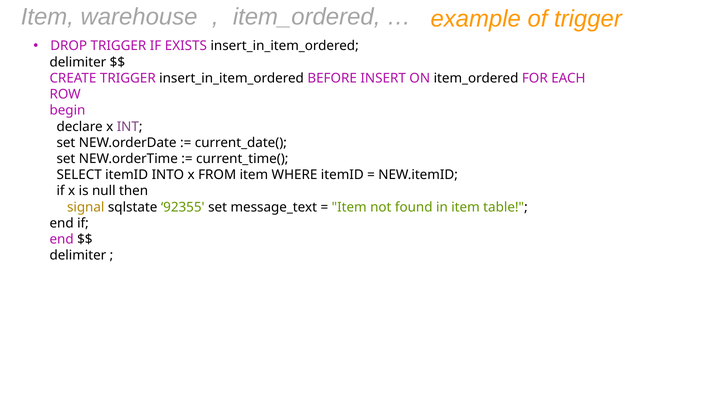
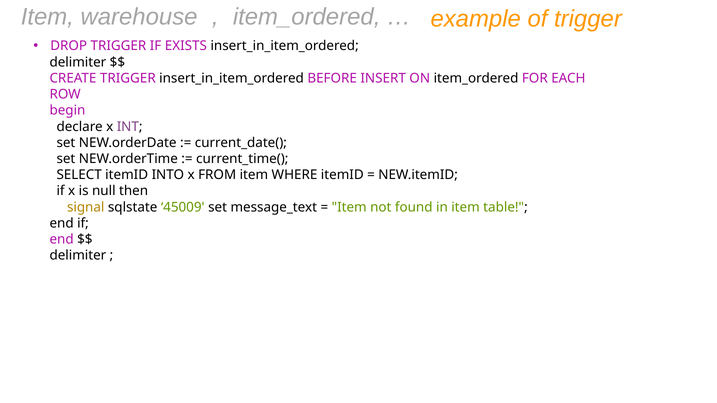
92355: 92355 -> 45009 (183, 207)
